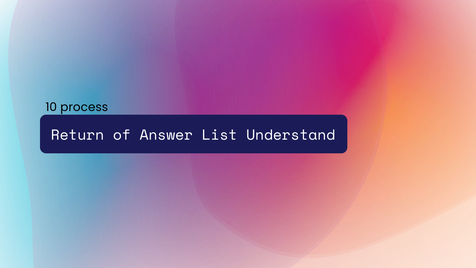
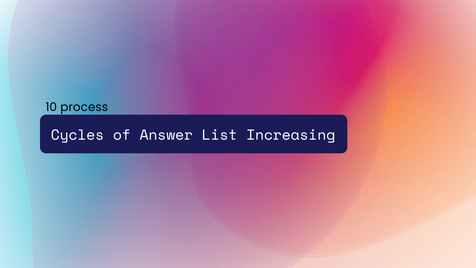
Return: Return -> Cycles (77, 135)
Understand: Understand -> Increasing (291, 135)
